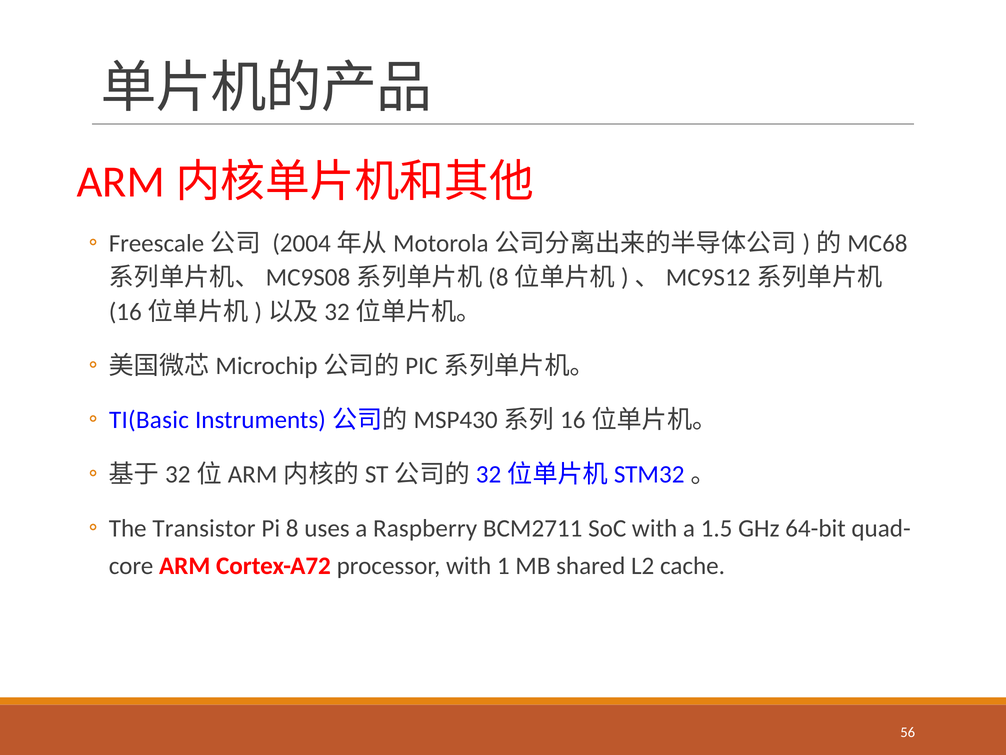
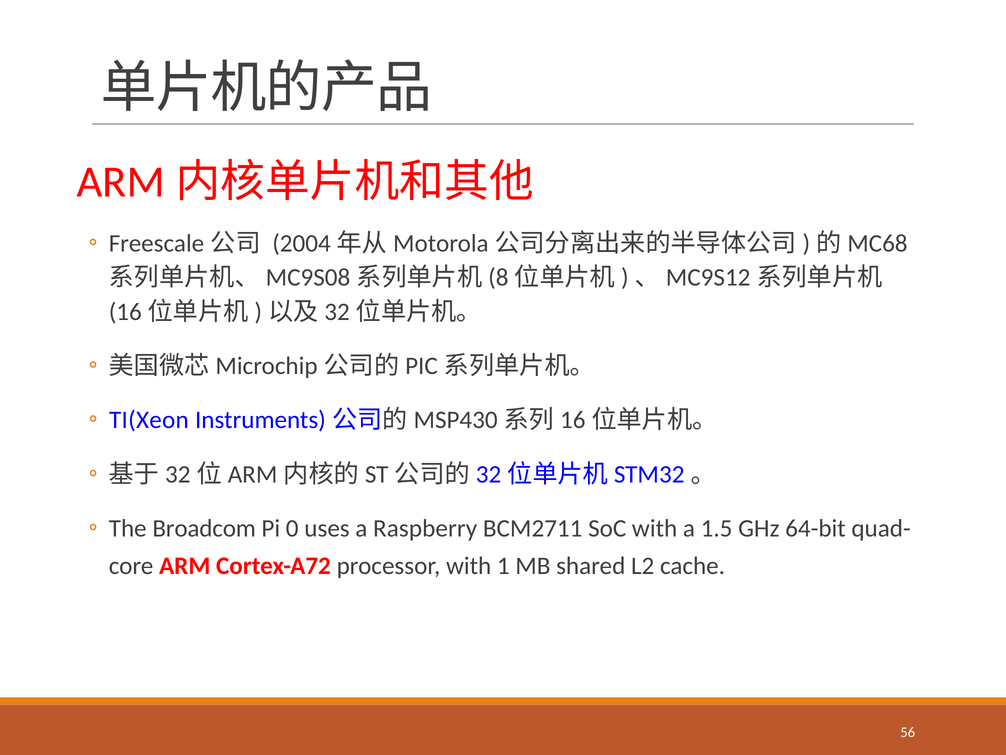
TI(Basic: TI(Basic -> TI(Xeon (149, 420)
Transistor: Transistor -> Broadcom (204, 528)
8: 8 -> 0 (292, 528)
